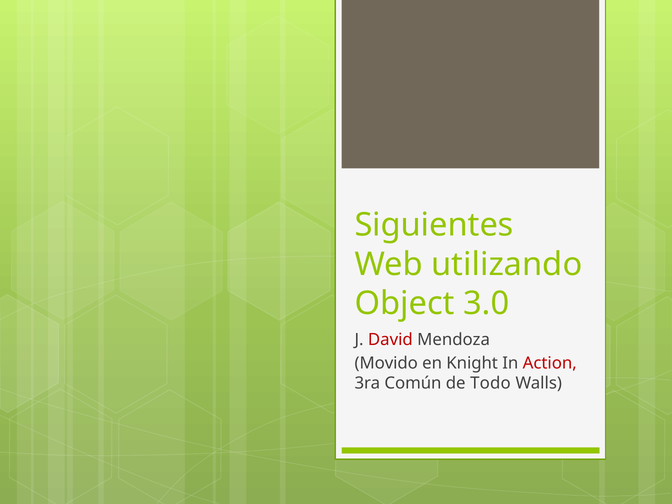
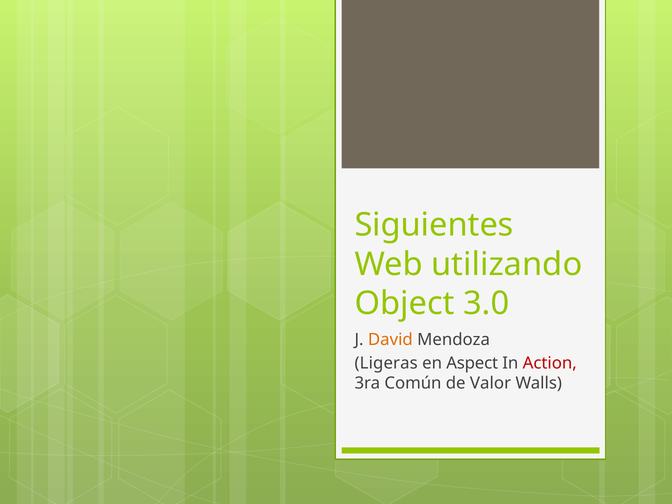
David colour: red -> orange (390, 340)
Movido: Movido -> Ligeras (386, 363)
Knight: Knight -> Aspect (472, 363)
Todo: Todo -> Valor (491, 383)
